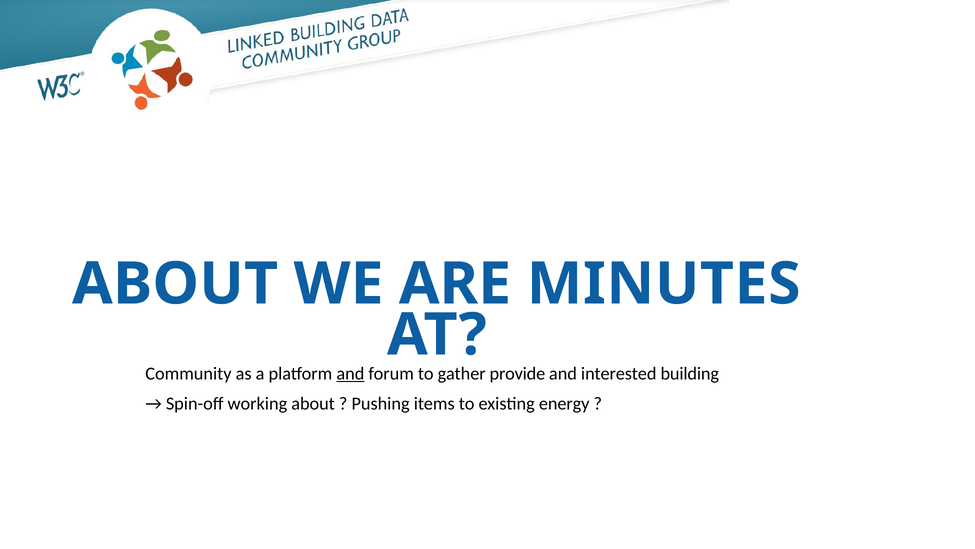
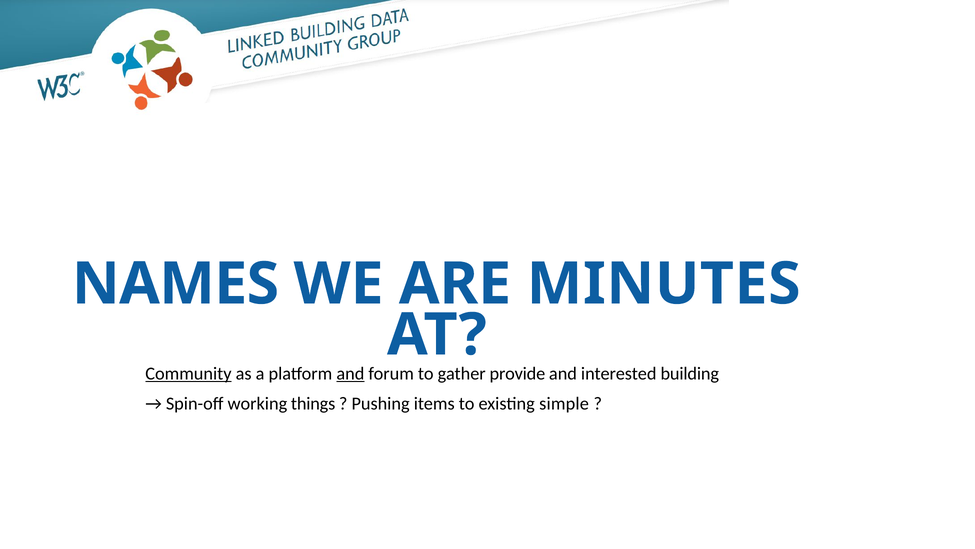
ABOUT: ABOUT -> NAMES (175, 284)
Community underline: none -> present (188, 373)
working about: about -> things (313, 403)
energy: energy -> simple (564, 403)
